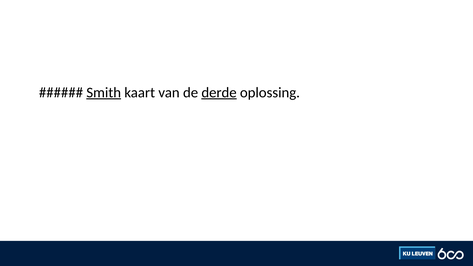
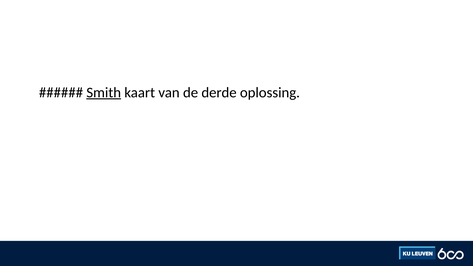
derde underline: present -> none (219, 93)
